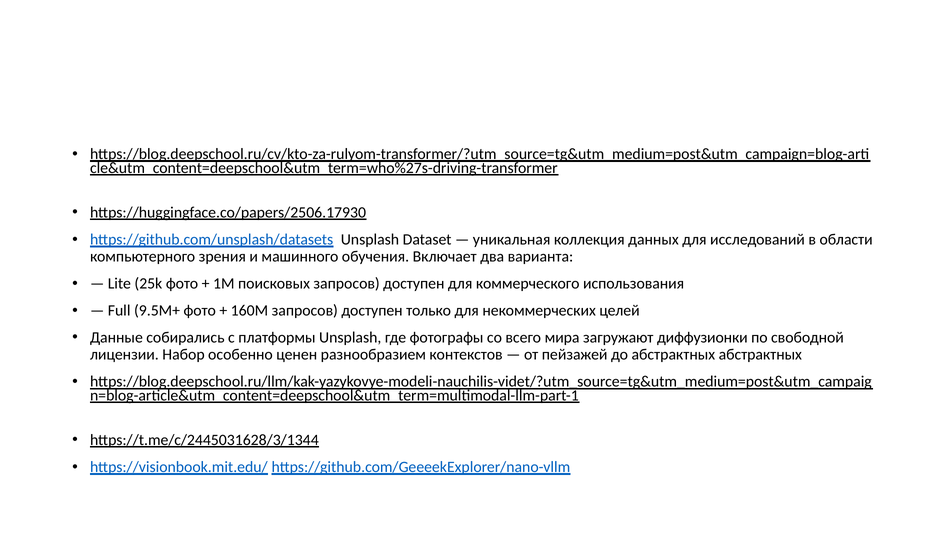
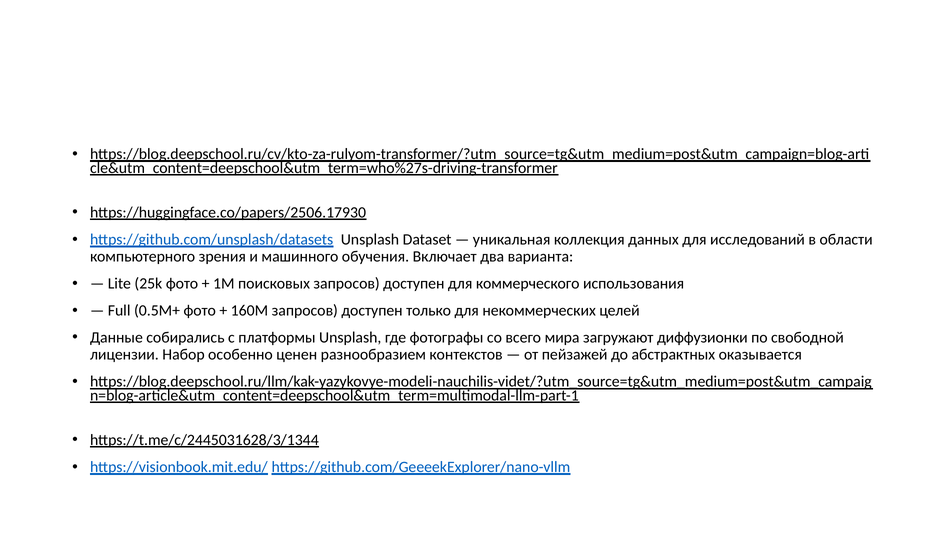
9.5M+: 9.5M+ -> 0.5M+ (157, 311)
абстрактных абстрактных: абстрактных -> оказывается (760, 355)
